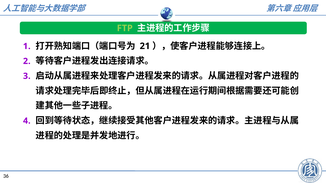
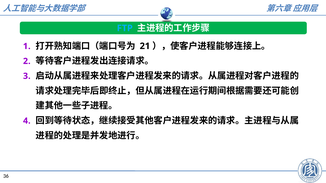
FTP colour: light green -> light blue (125, 28)
